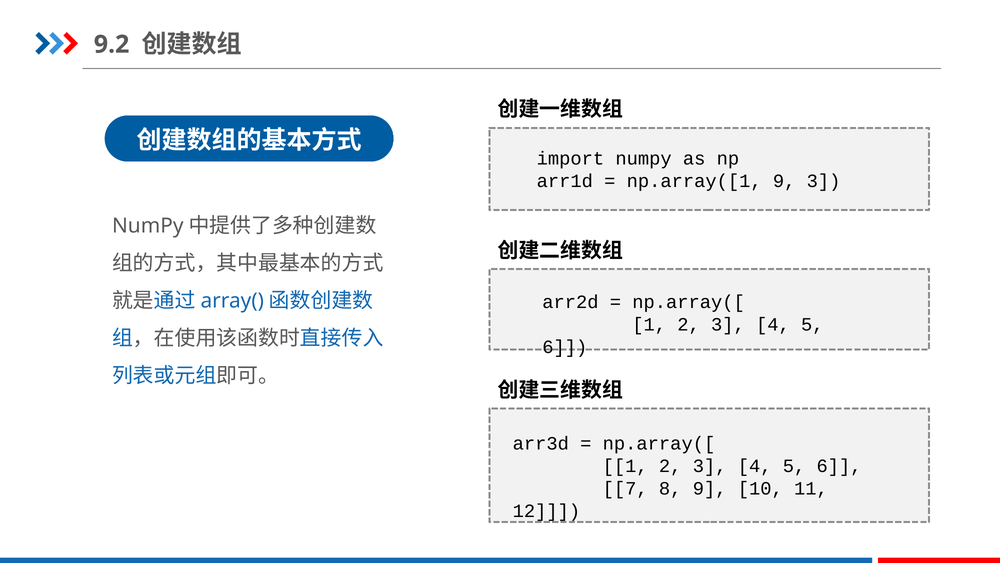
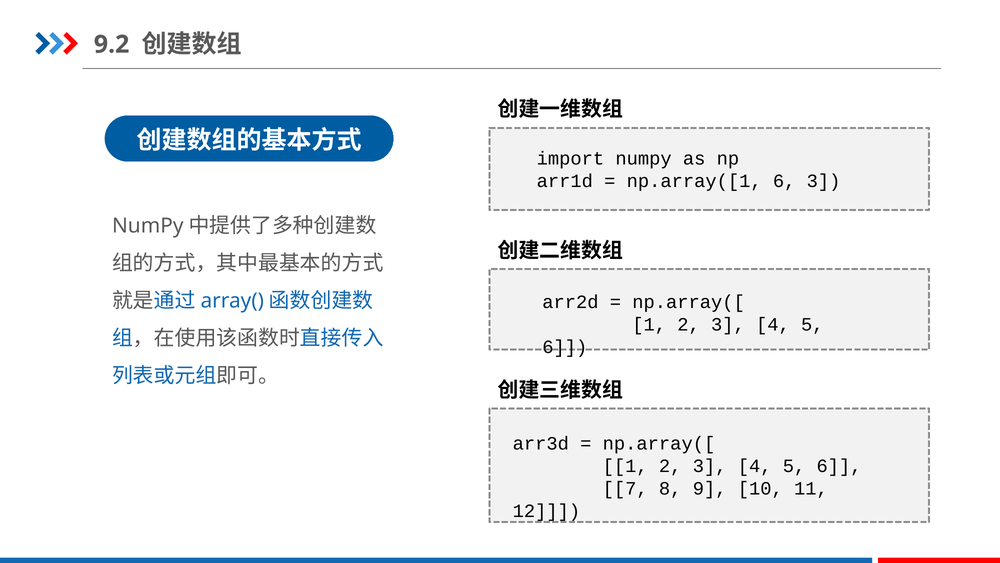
np.array([1 9: 9 -> 6 (784, 181)
